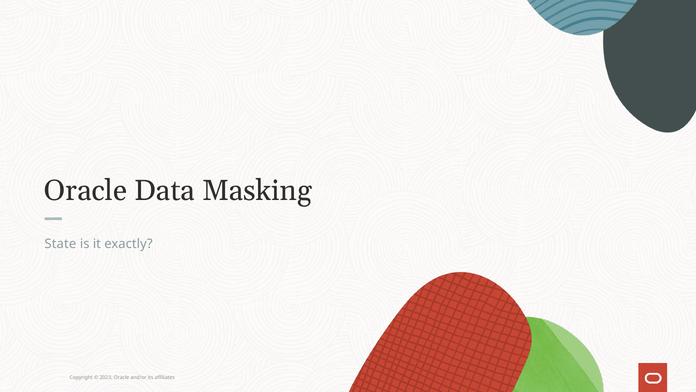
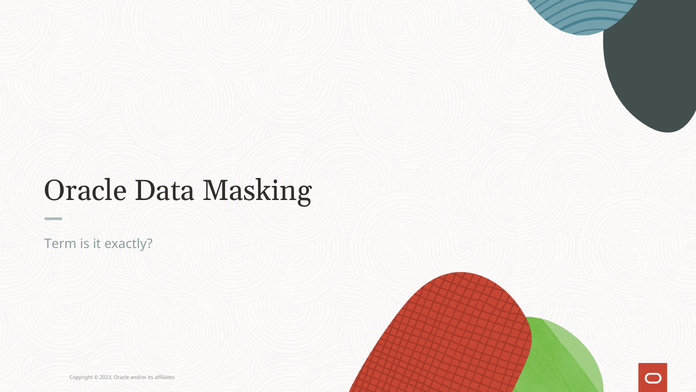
State: State -> Term (60, 244)
